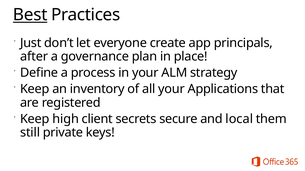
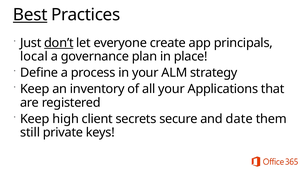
don’t underline: none -> present (59, 43)
after: after -> local (34, 57)
local: local -> date (239, 119)
